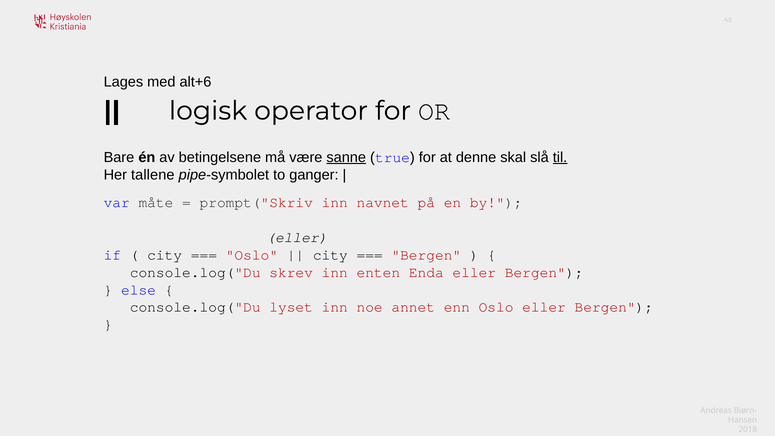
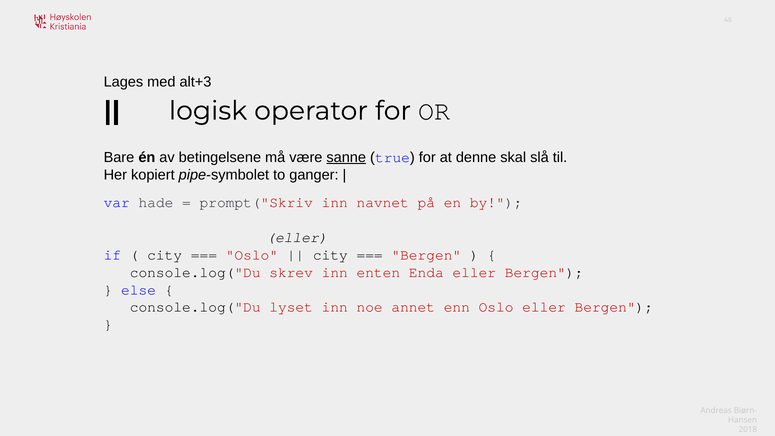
alt+6: alt+6 -> alt+3 (195, 82)
til underline: present -> none (560, 157)
tallene: tallene -> kopiert (153, 175)
måte: måte -> hade (156, 203)
